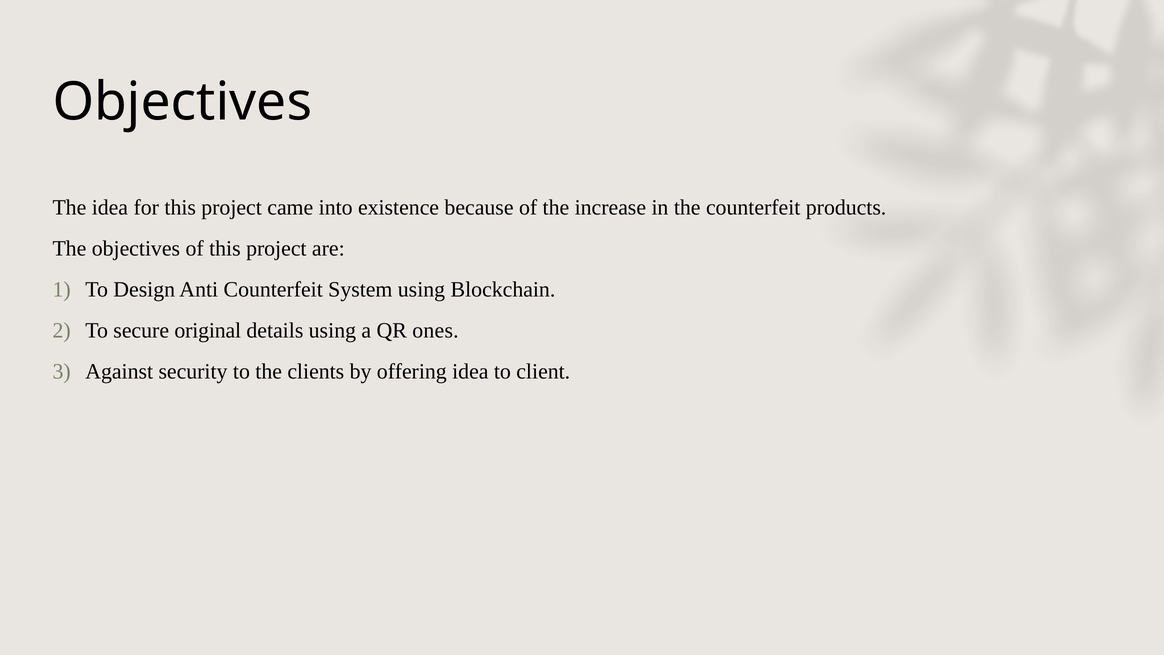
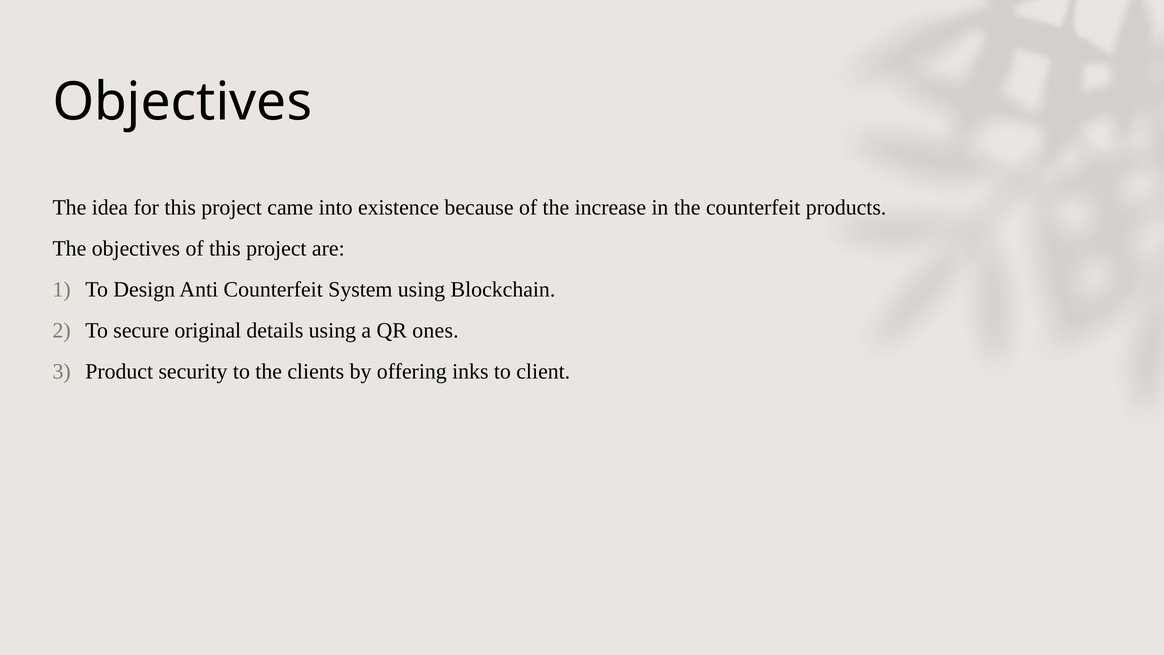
Against: Against -> Product (119, 371)
offering idea: idea -> inks (470, 371)
